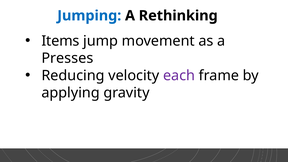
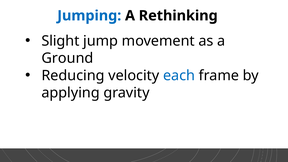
Items: Items -> Slight (60, 41)
Presses: Presses -> Ground (67, 58)
each colour: purple -> blue (179, 76)
